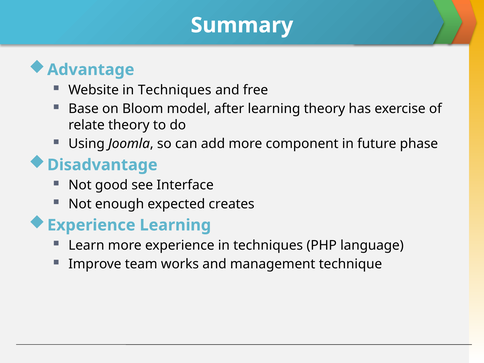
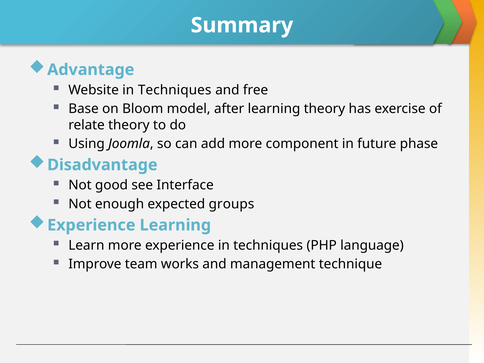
creates: creates -> groups (232, 204)
